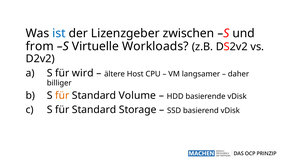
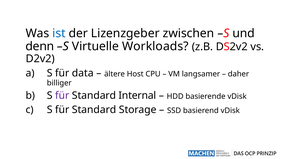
from: from -> denn (40, 46)
wird: wird -> data (83, 73)
für colour: orange -> purple (62, 95)
Volume: Volume -> Internal (137, 95)
